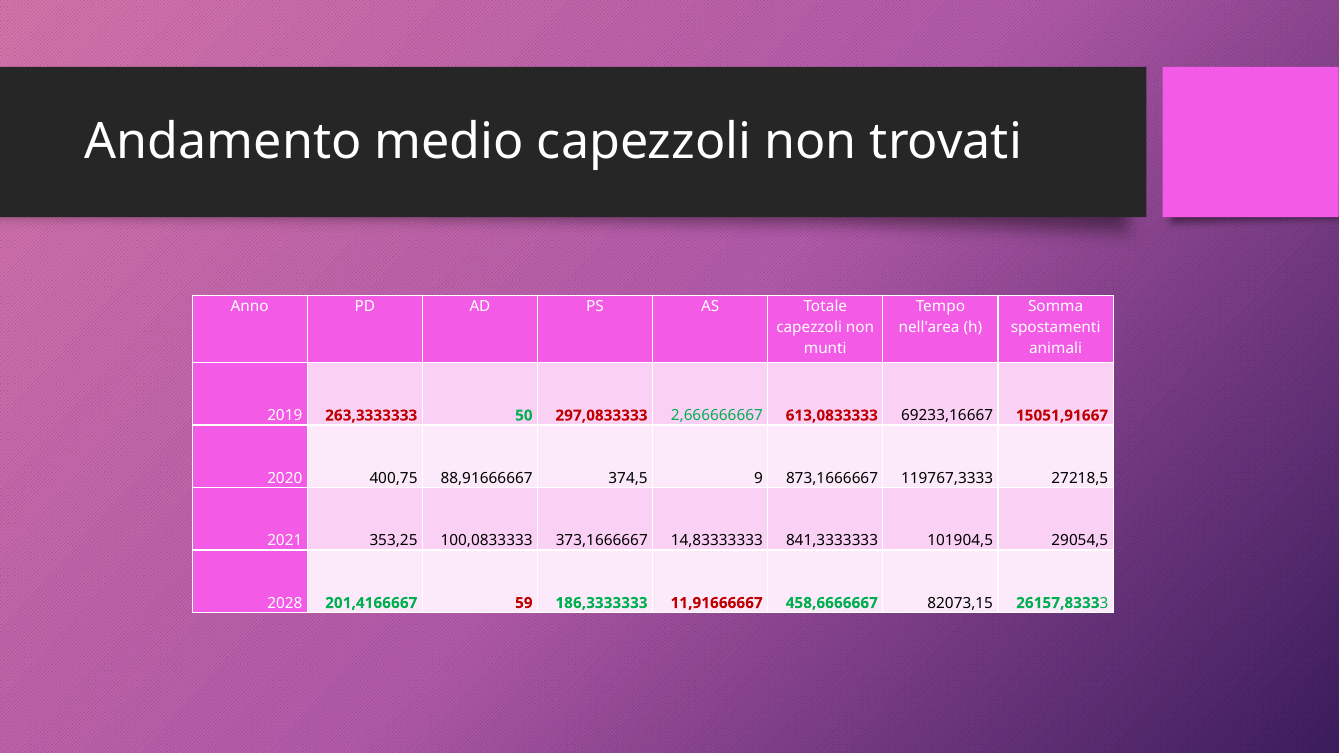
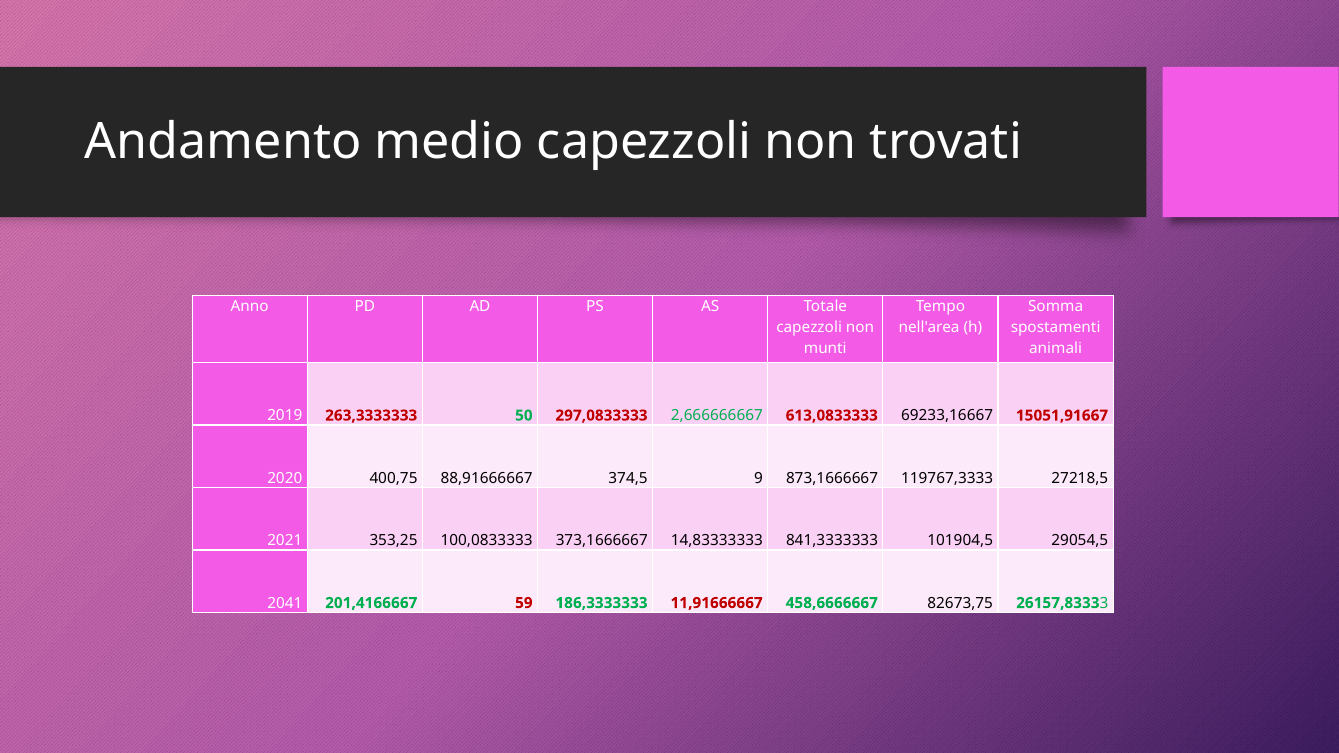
2028: 2028 -> 2041 (285, 603)
82073,15: 82073,15 -> 82673,75 (960, 603)
